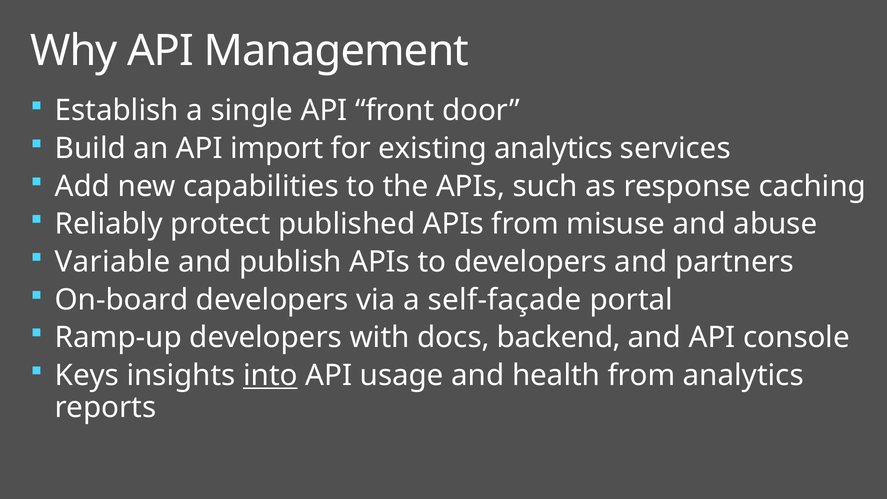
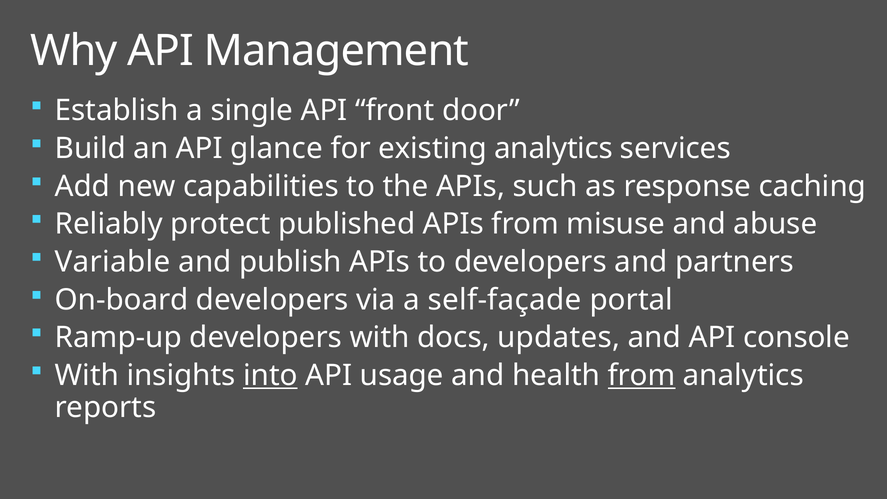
import: import -> glance (277, 148)
backend: backend -> updates (559, 338)
Keys: Keys -> With (87, 375)
from underline: none -> present (642, 375)
